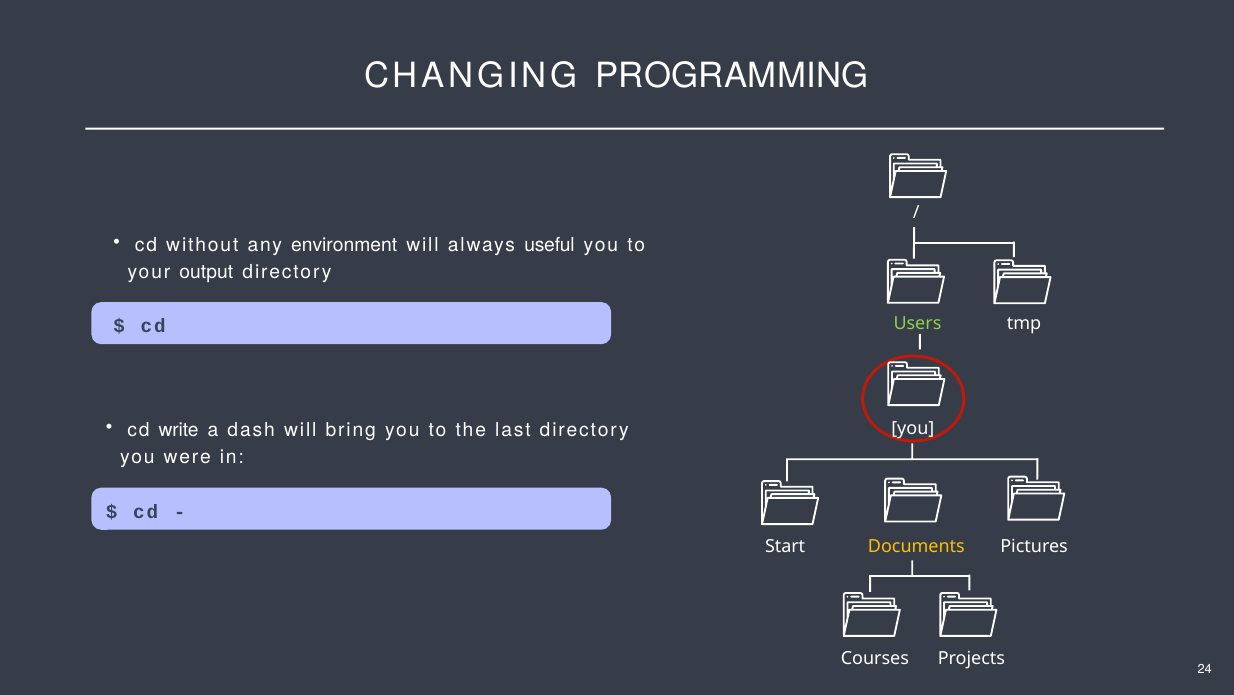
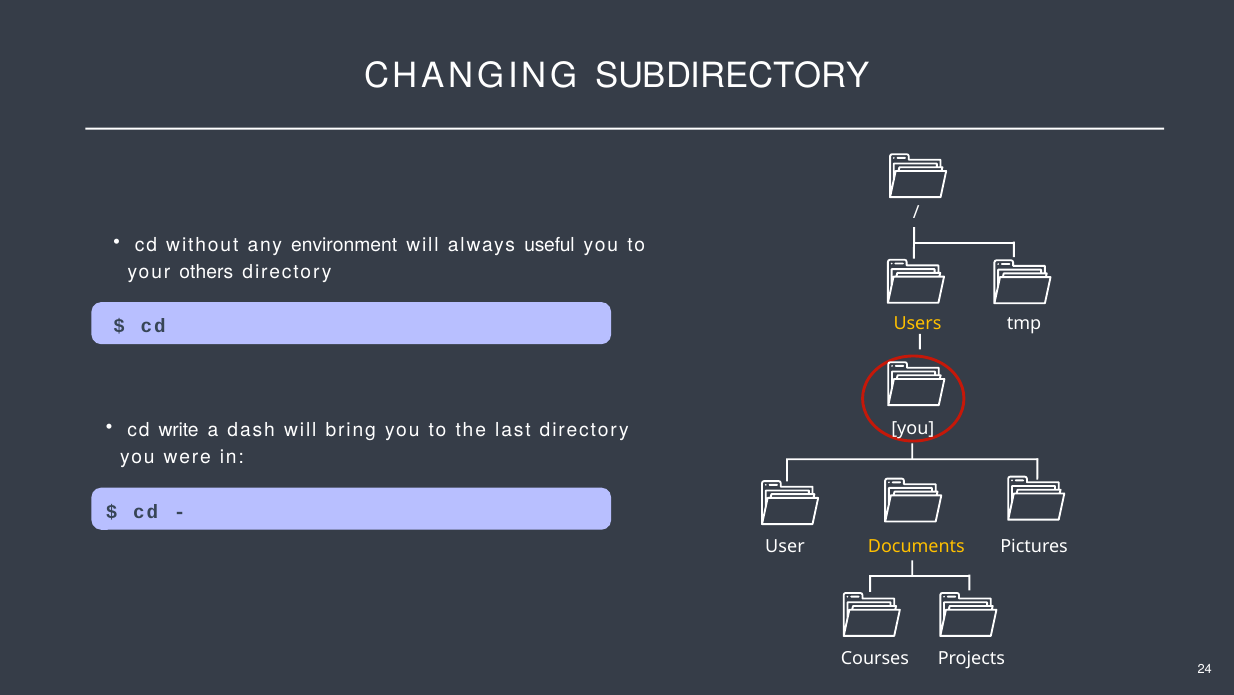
PROGRAMMING: PROGRAMMING -> SUBDIRECTORY (732, 76)
output: output -> others (206, 272)
Users colour: light green -> yellow (917, 323)
Start: Start -> User (785, 546)
